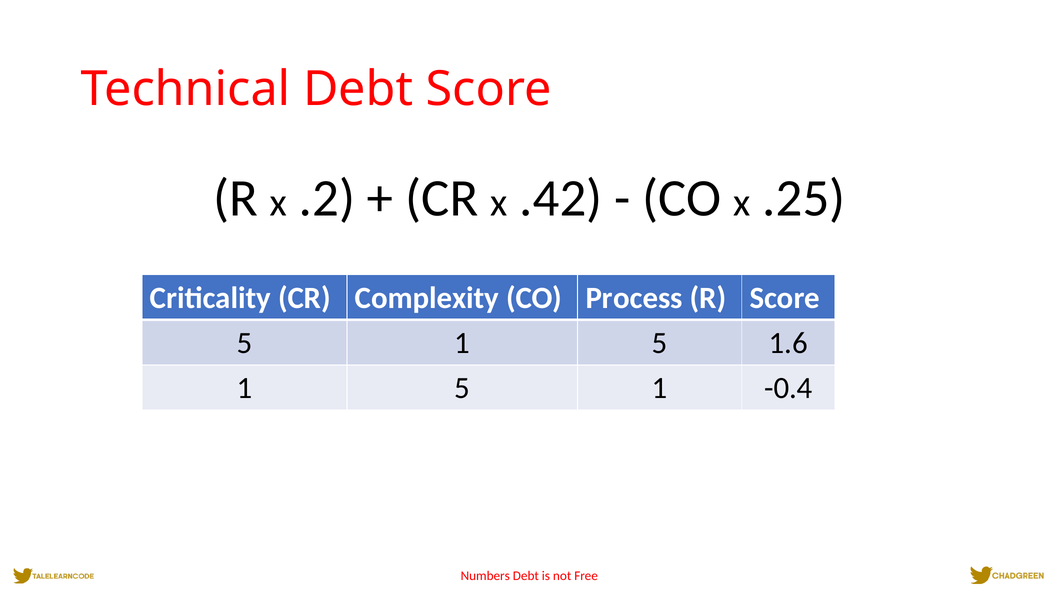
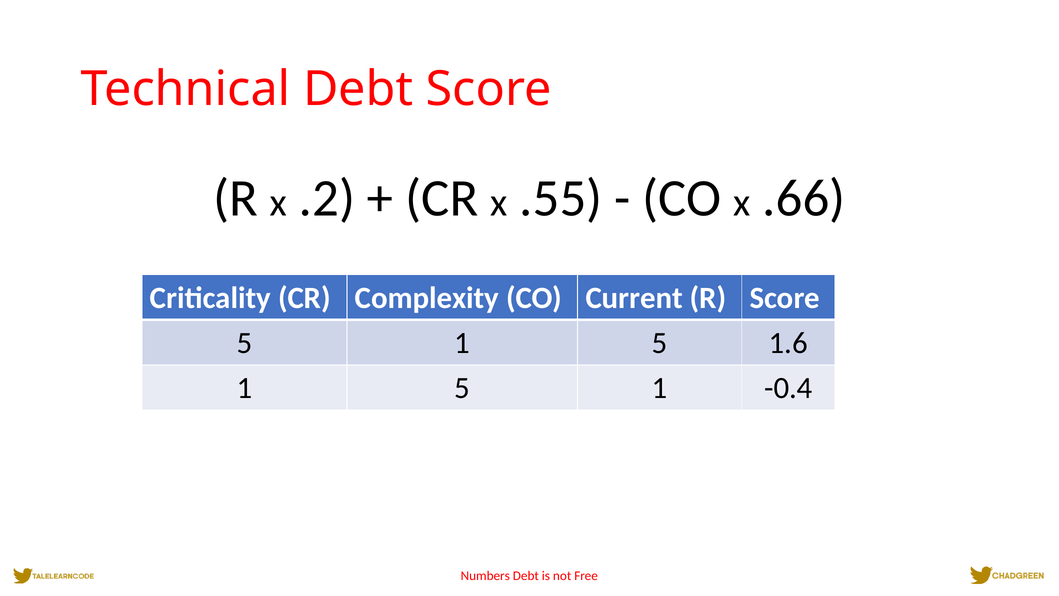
.42: .42 -> .55 (561, 198)
.25: .25 -> .66 (804, 198)
Process: Process -> Current (634, 298)
